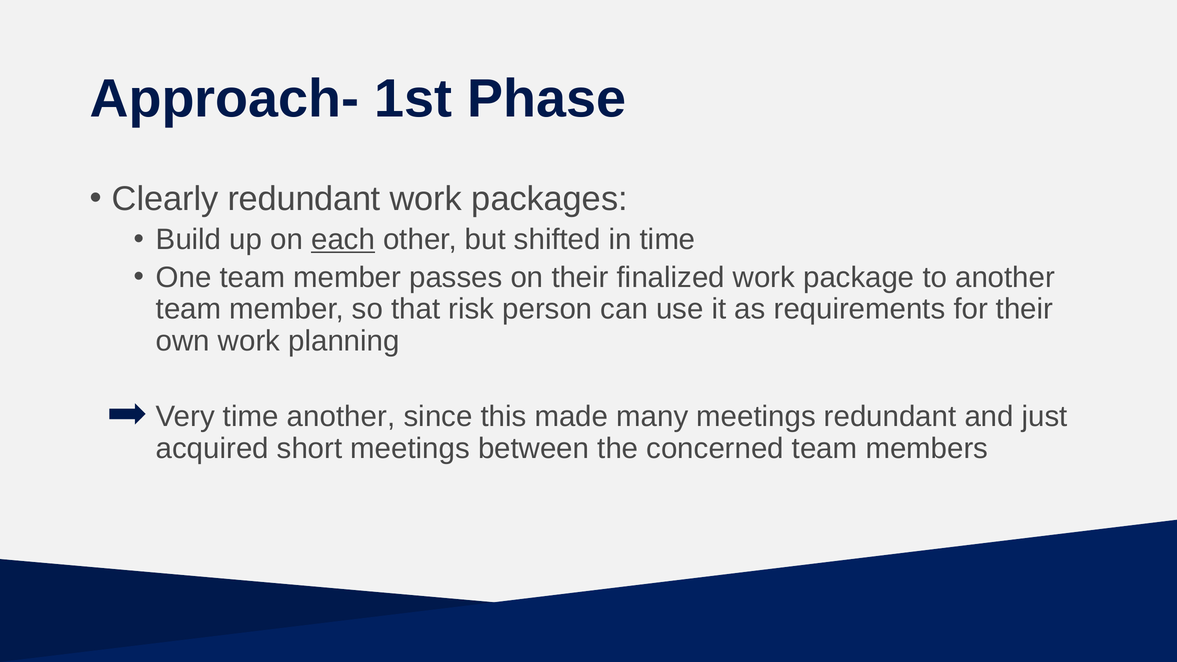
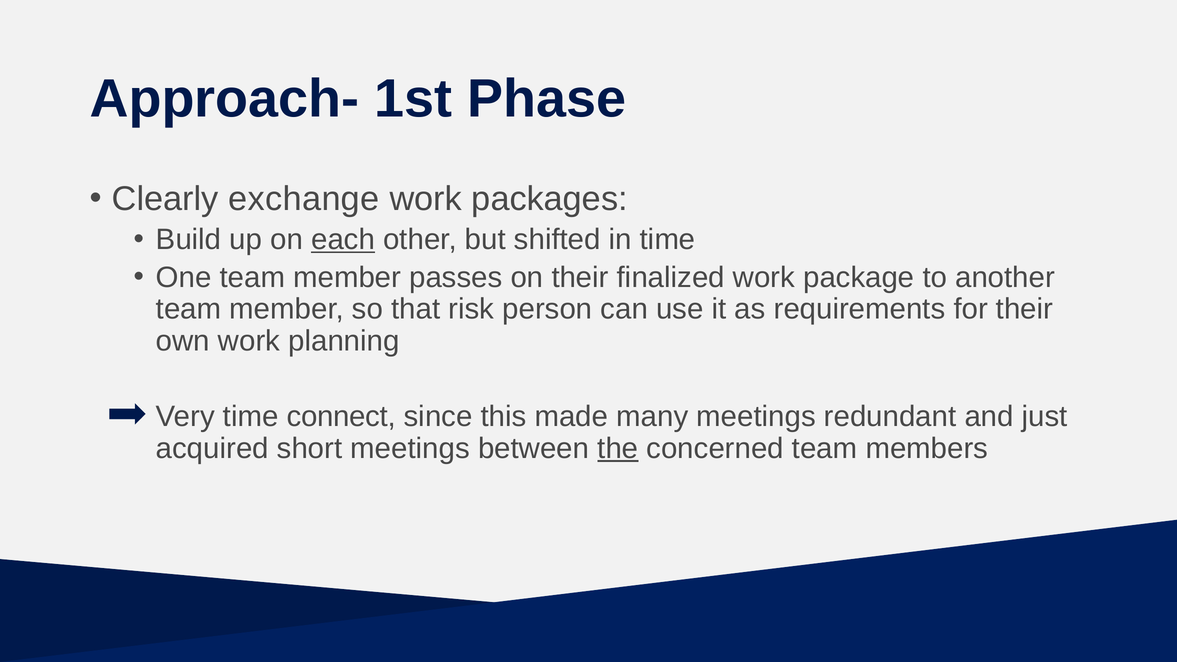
Clearly redundant: redundant -> exchange (304, 199)
time another: another -> connect (341, 417)
the underline: none -> present (618, 448)
